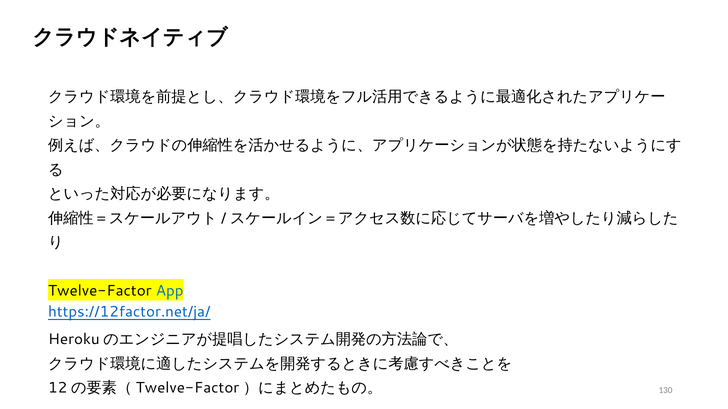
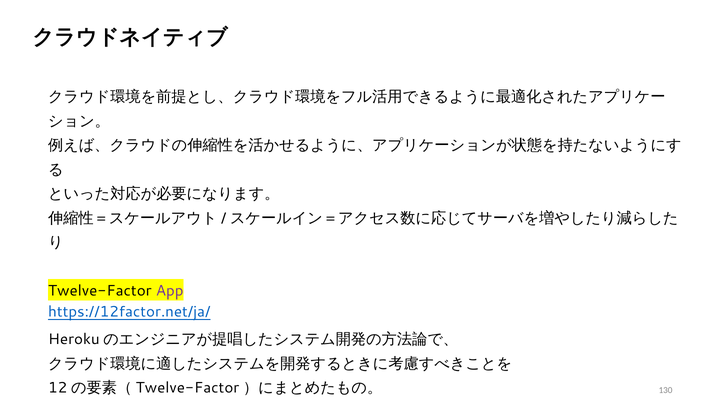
App colour: blue -> purple (170, 291)
